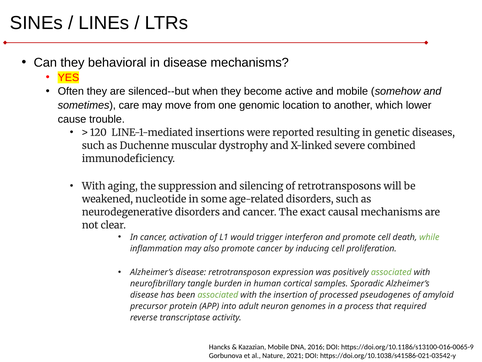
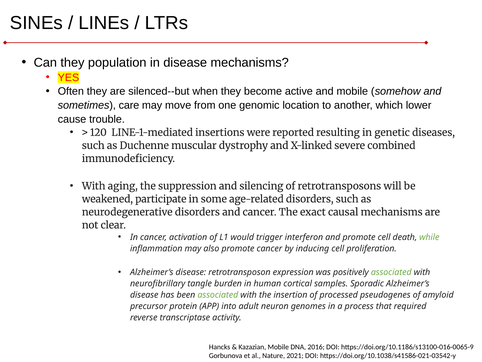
behavioral: behavioral -> population (117, 63)
nucleotide: nucleotide -> participate (161, 199)
